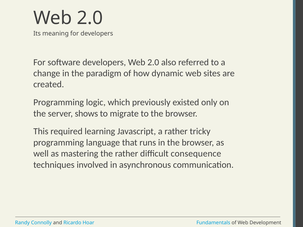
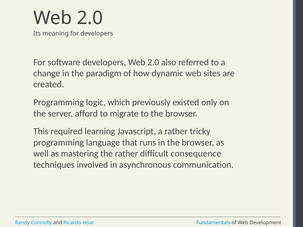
shows: shows -> afford (86, 114)
